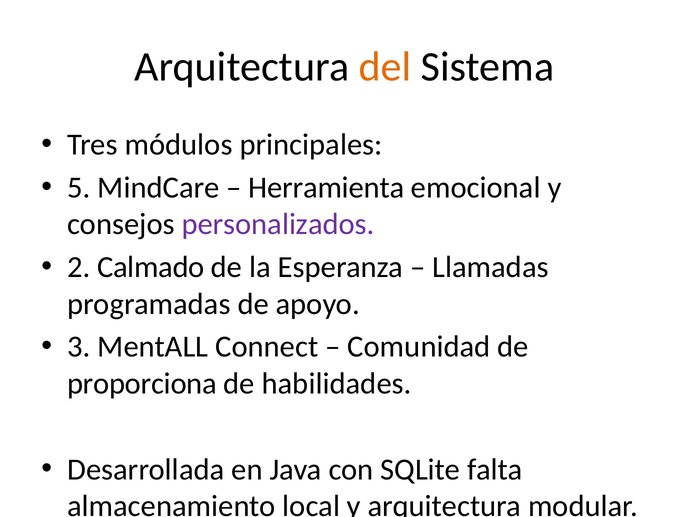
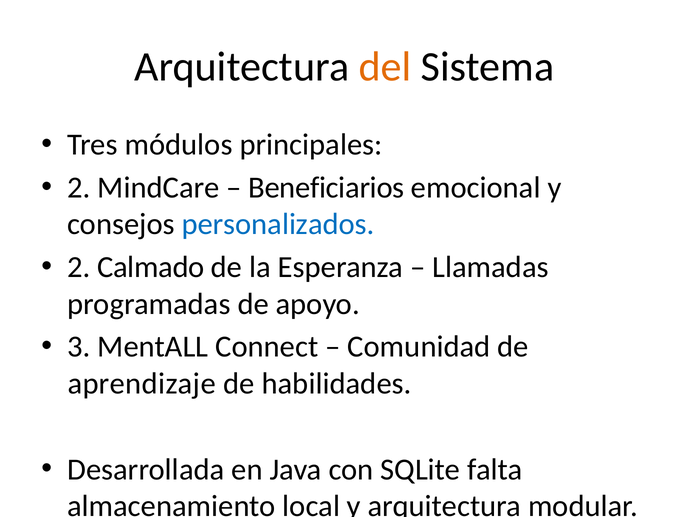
5: 5 -> 2 (79, 187)
Herramienta: Herramienta -> Beneficiarios (326, 187)
personalizados colour: purple -> blue (278, 224)
proporciona: proporciona -> aprendizaje (142, 383)
